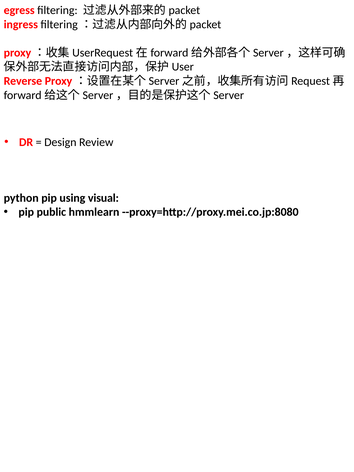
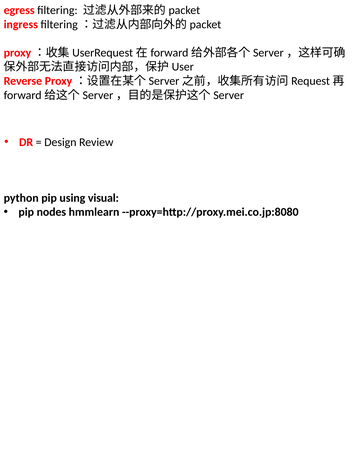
public: public -> nodes (51, 212)
